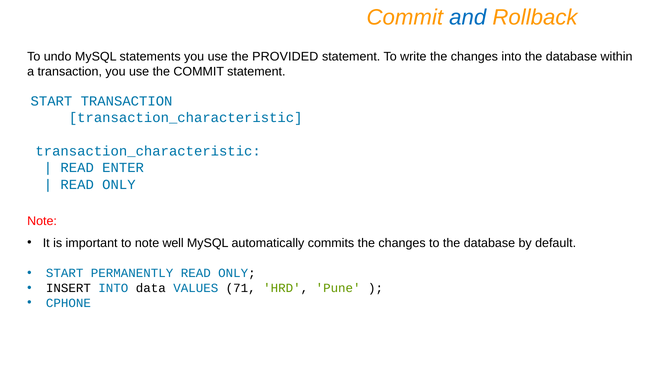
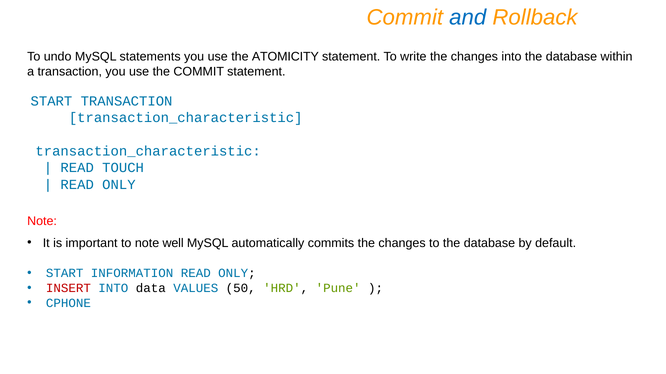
PROVIDED: PROVIDED -> ATOMICITY (285, 57)
ENTER: ENTER -> TOUCH (123, 168)
PERMANENTLY: PERMANENTLY -> INFORMATION (132, 274)
INSERT colour: black -> red (68, 289)
71: 71 -> 50 (241, 289)
